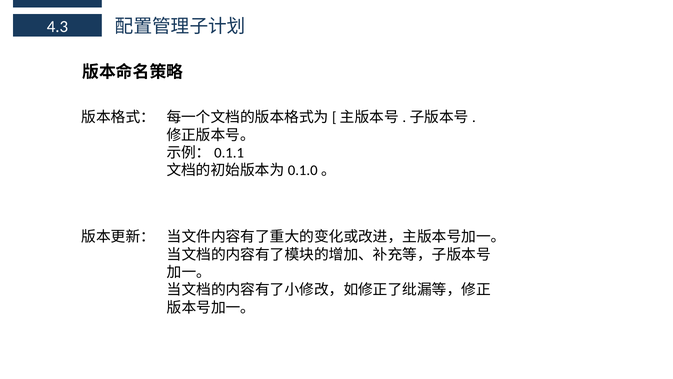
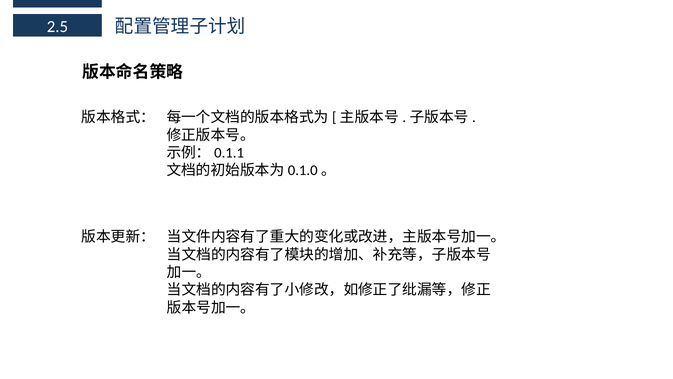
4.3: 4.3 -> 2.5 (57, 26)
